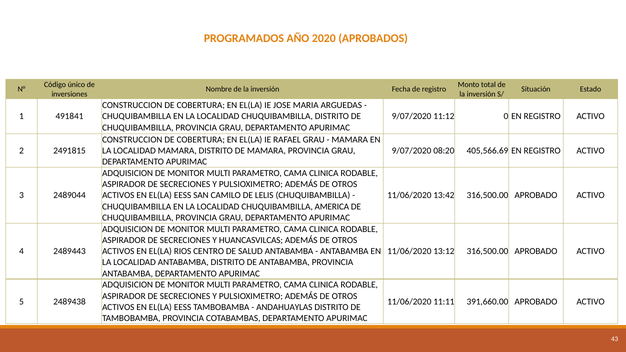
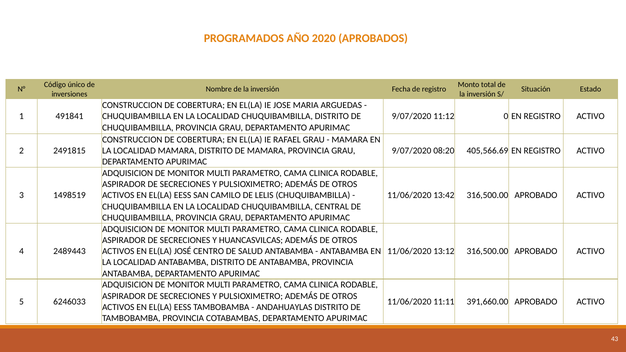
2489044: 2489044 -> 1498519 (69, 196)
AMERICA: AMERICA -> CENTRAL (332, 207)
RIOS: RIOS -> JOSÉ (183, 251)
2489438: 2489438 -> 6246033 (69, 302)
